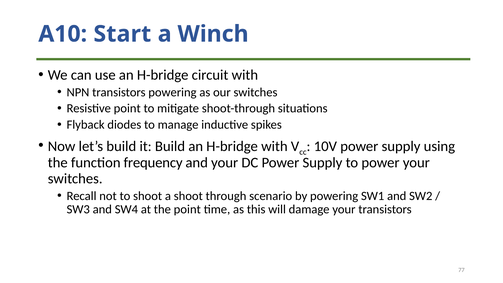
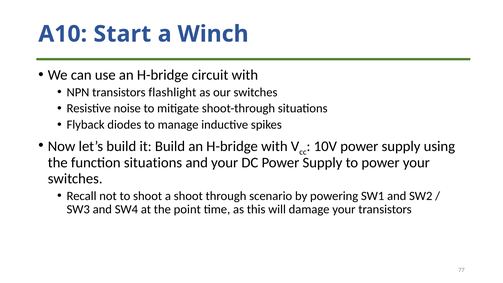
transistors powering: powering -> flashlight (172, 92)
Resistive point: point -> noise (127, 108)
function frequency: frequency -> situations (153, 163)
